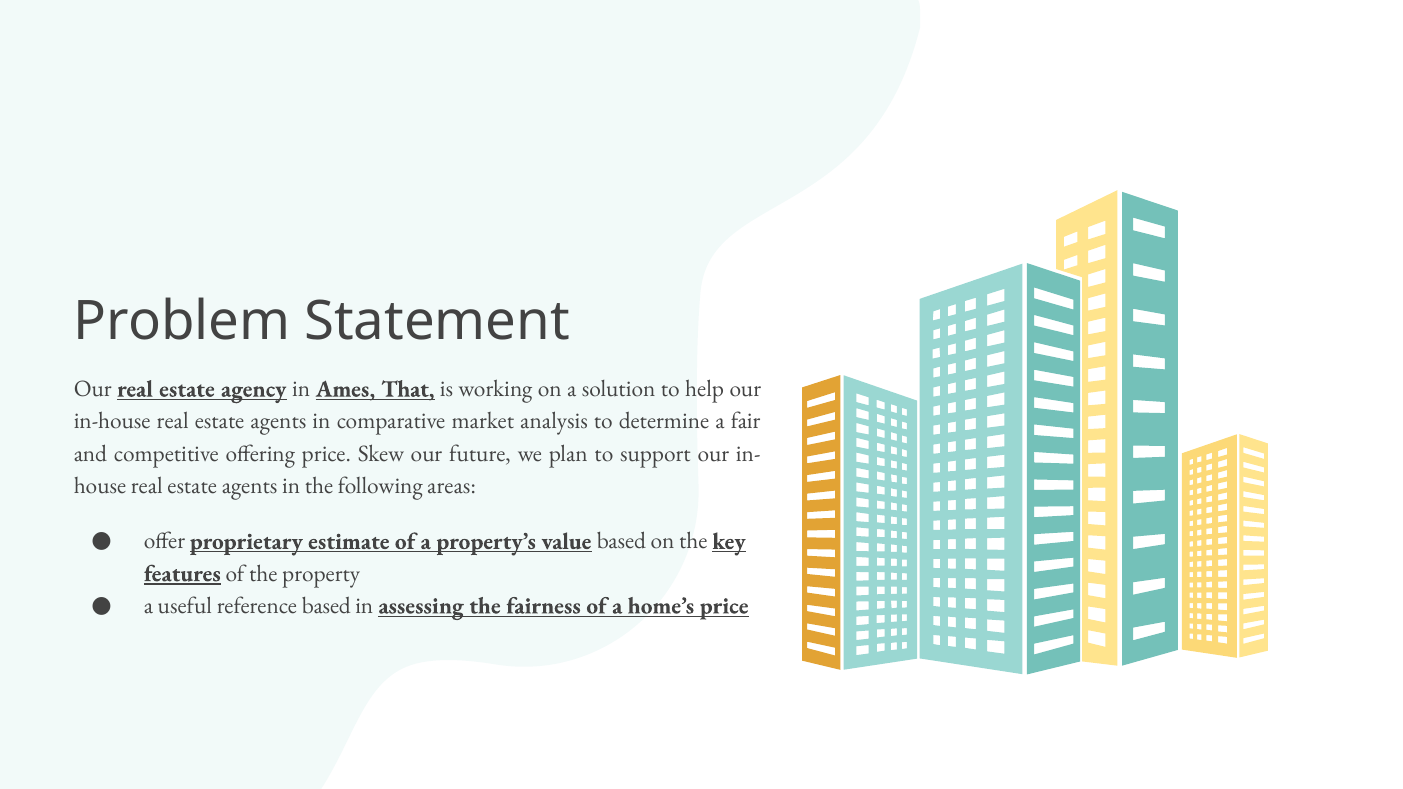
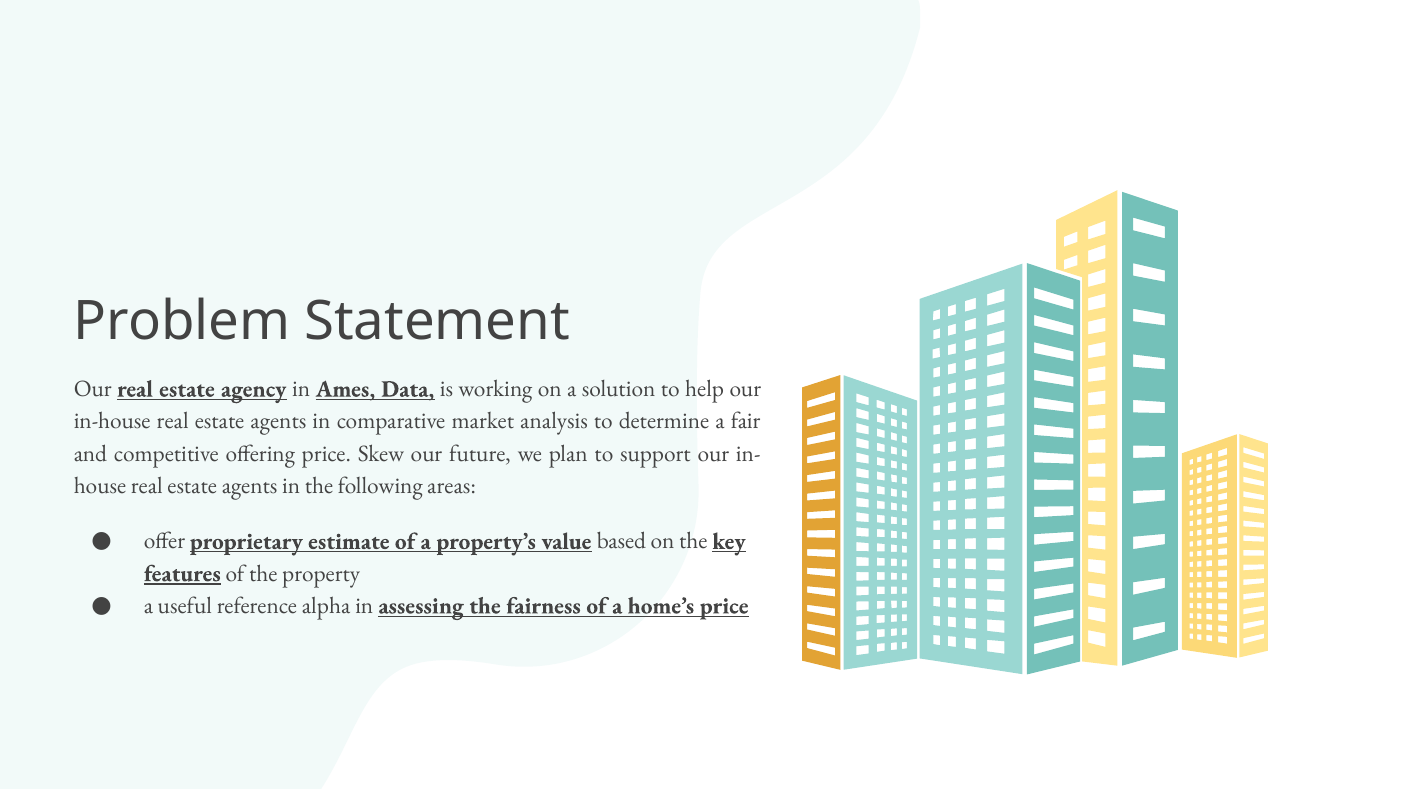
That: That -> Data (408, 389)
reference based: based -> alpha (326, 606)
